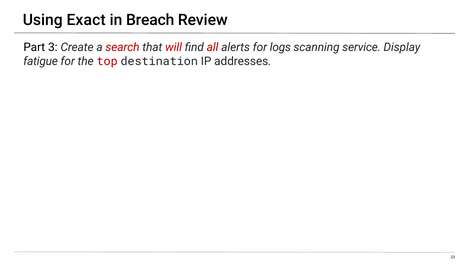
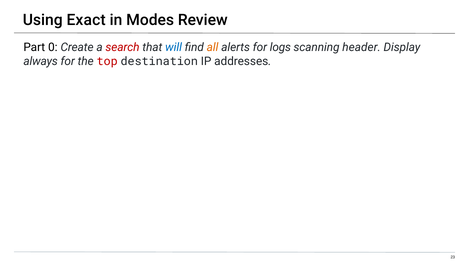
Breach: Breach -> Modes (150, 20)
3: 3 -> 0 (53, 47)
will colour: red -> blue (174, 47)
all colour: red -> orange (213, 47)
service: service -> header (361, 47)
fatigue: fatigue -> always (41, 61)
